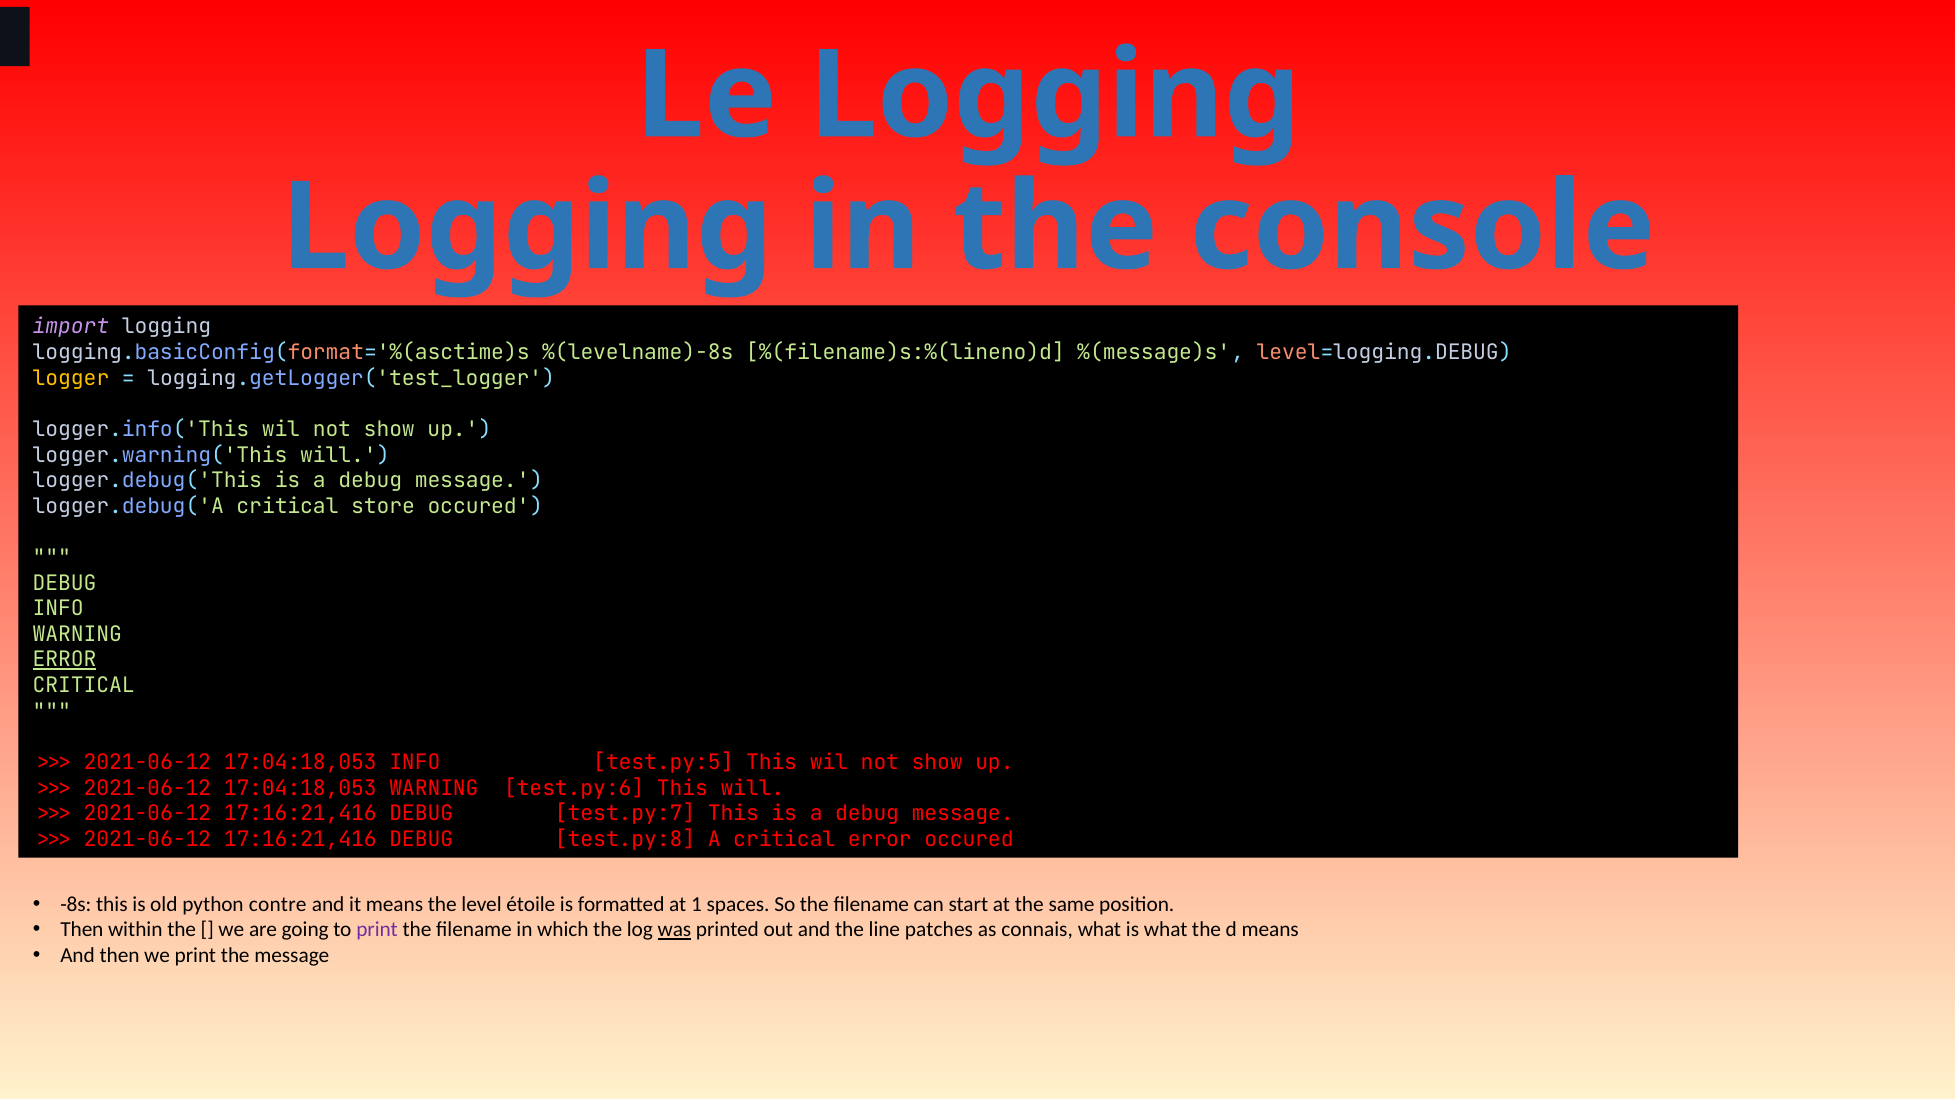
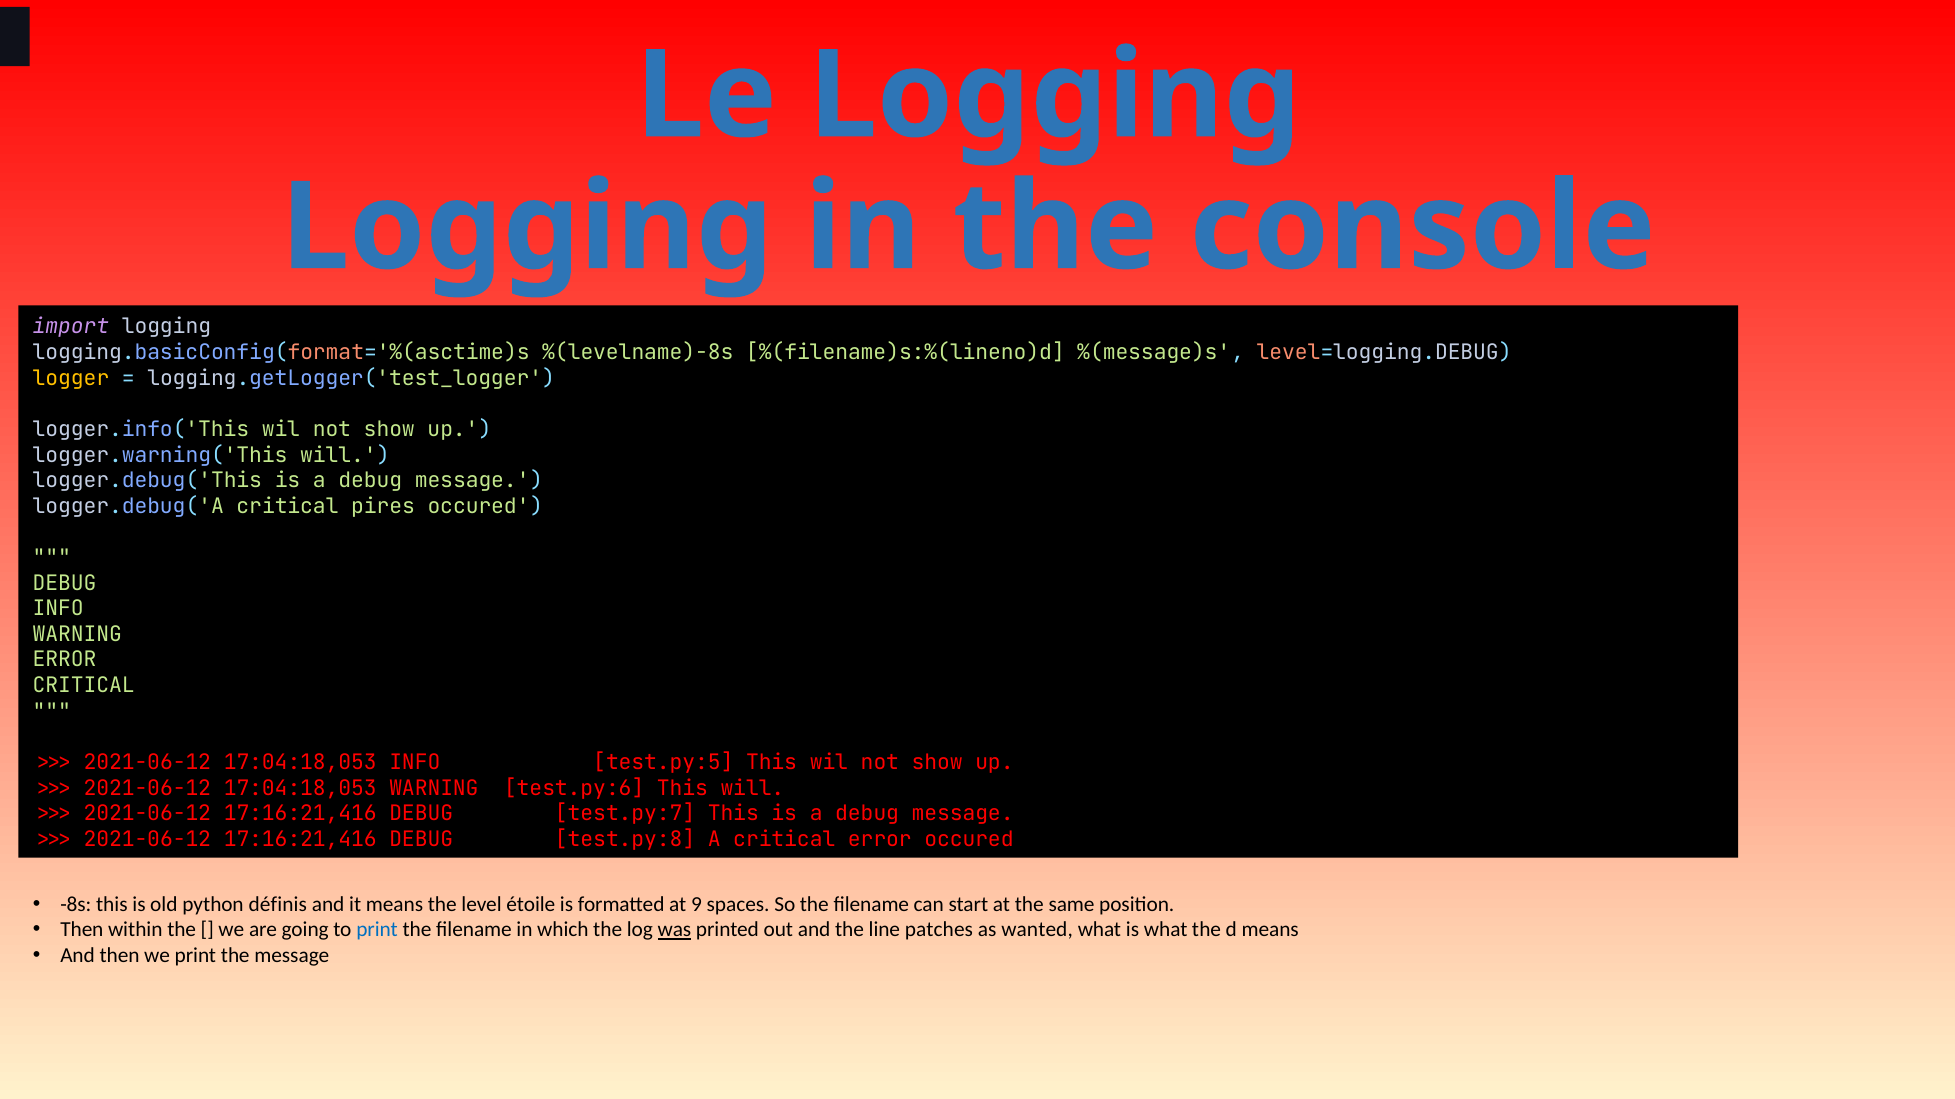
store: store -> pires (383, 507)
ERROR underline: present -> none (65, 660)
contre: contre -> définis (278, 905)
1: 1 -> 9 (697, 905)
print colour: purple -> blue (377, 930)
connais: connais -> wanted (1037, 930)
